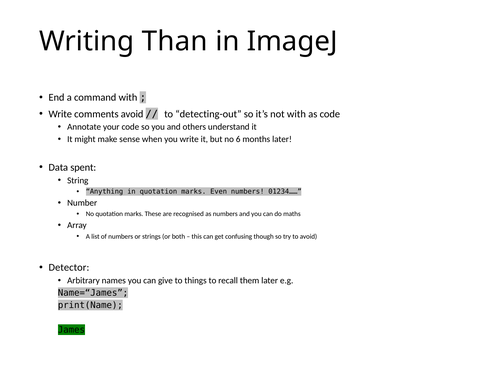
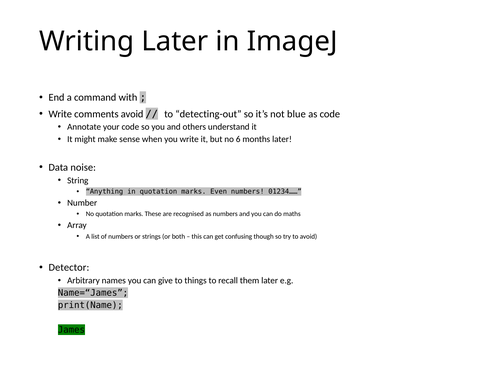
Writing Than: Than -> Later (175, 41)
not with: with -> blue (296, 114)
spent: spent -> noise (83, 167)
